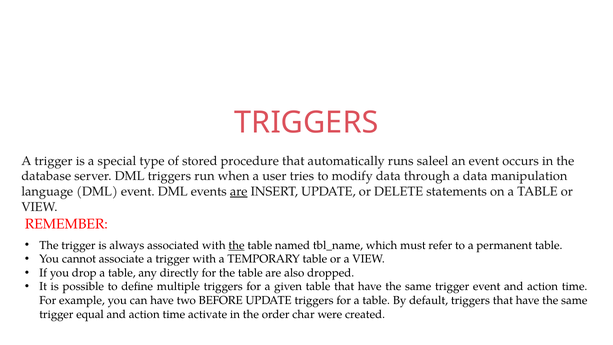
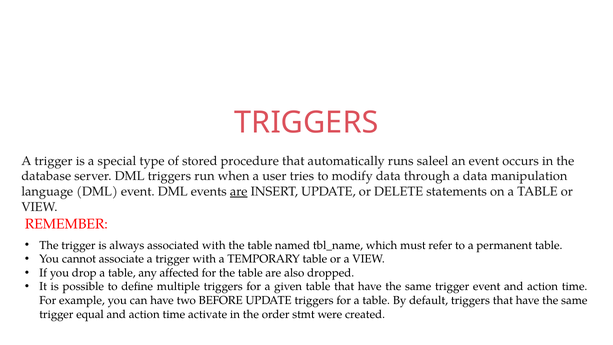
the underline: present -> none (237, 245)
directly: directly -> affected (179, 273)
char: char -> stmt (304, 314)
